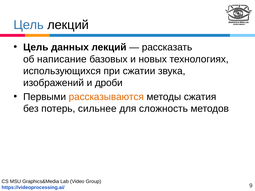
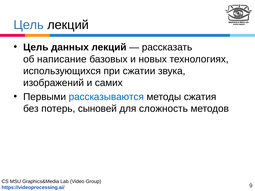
дроби: дроби -> самих (109, 83)
рассказываются colour: orange -> blue (106, 97)
сильнее: сильнее -> сыновей (97, 109)
